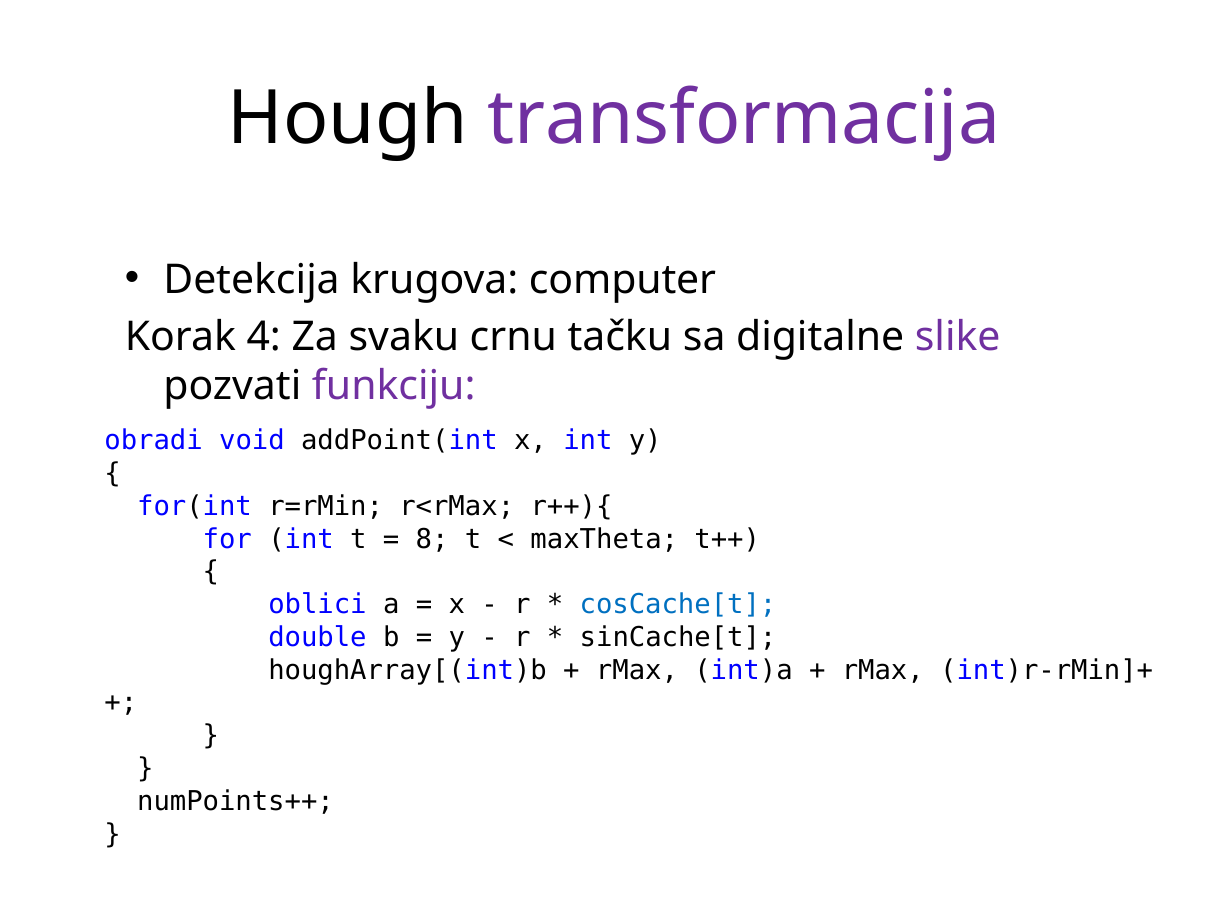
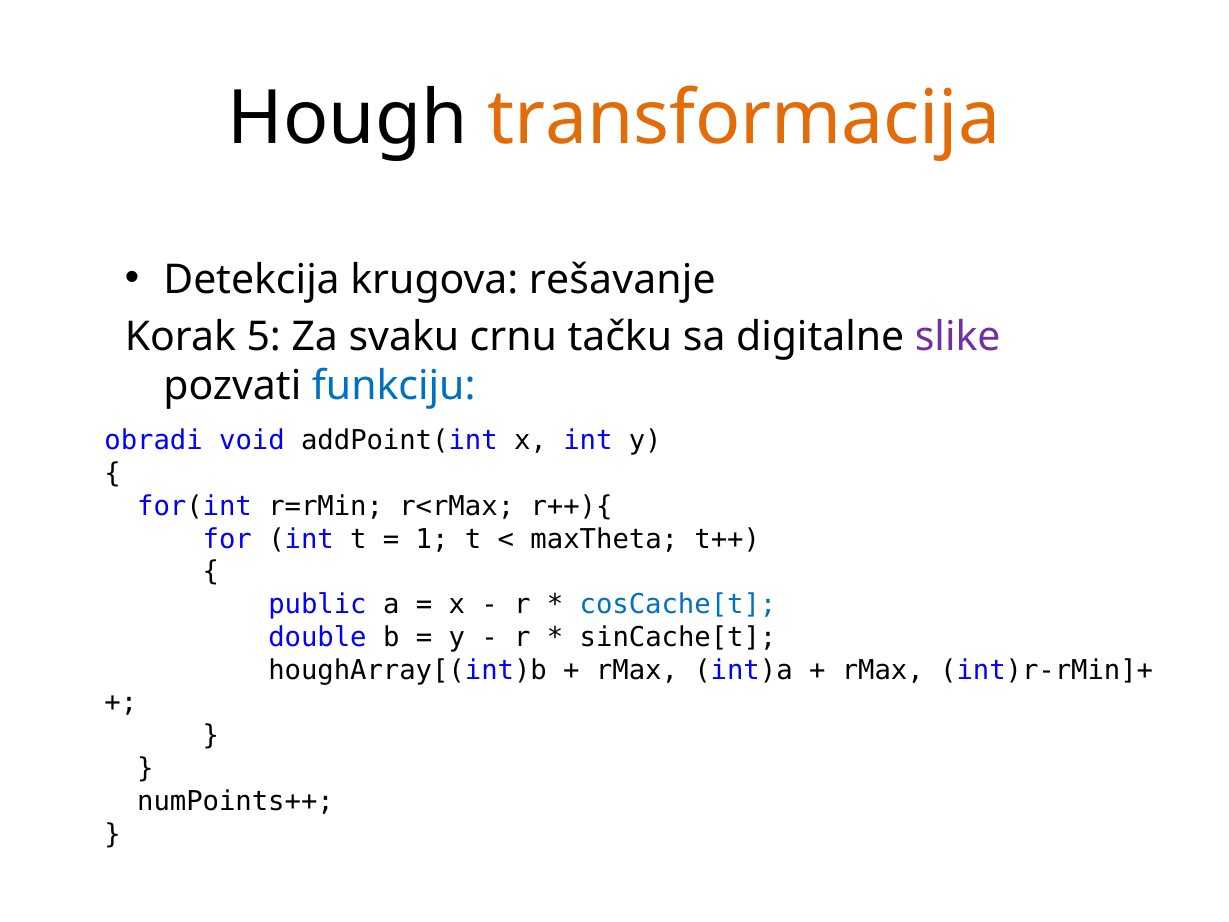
transformacija colour: purple -> orange (744, 119)
computer: computer -> rešavanje (622, 279)
4: 4 -> 5 (264, 337)
funkciju colour: purple -> blue (394, 386)
8: 8 -> 1 (432, 539)
oblici: oblici -> public (317, 604)
